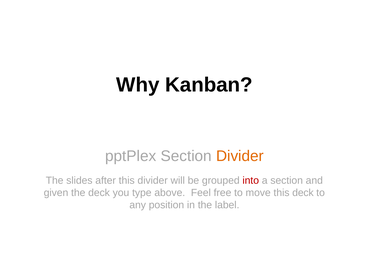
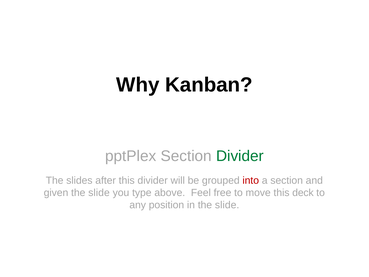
Divider colour: orange -> green (240, 156)
given the deck: deck -> slide (99, 193)
in the label: label -> slide (227, 205)
